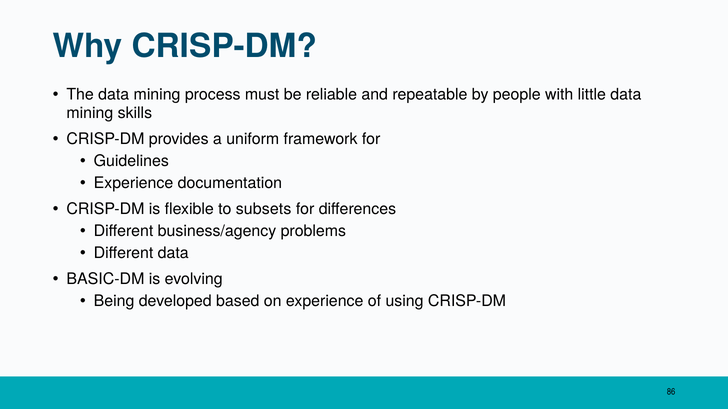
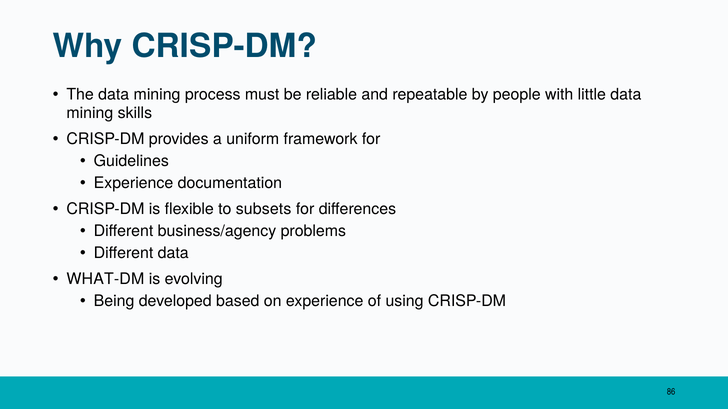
BASIC-DM: BASIC-DM -> WHAT-DM (105, 279)
